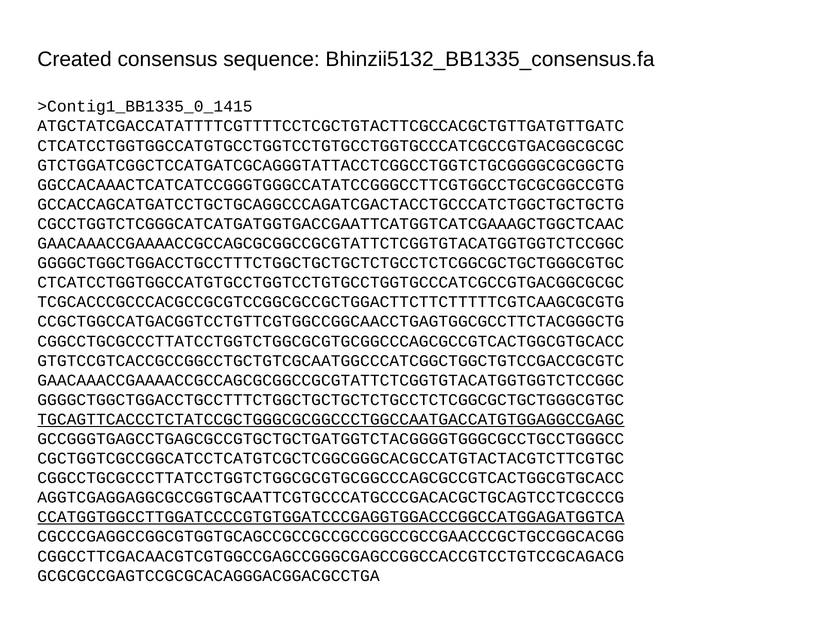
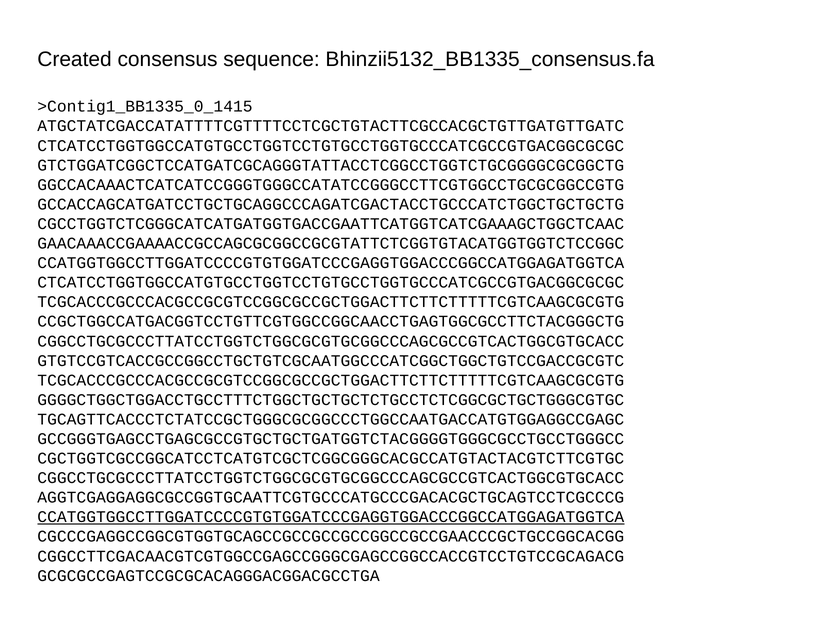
GGGGCTGGCTGGACCTGCCTTTCTGGCTGCTGCTCTGCCTCTCGGCGCTGCTGGGCGTGC: GGGGCTGGCTGGACCTGCCTTTCTGGCTGCTGCTCTGCCTCTCGGCGCTGCTGGGCGTGC -> CCATGGTGGCCTTGGATCCCCGTGTGGATCCCGAGGTGGACCCGGCCATGGAGATGGTCA (331, 263)
GAACAAACCGAAAACCGCCAGCGCGGCCGCGTATTCTCGGTGTACATGGTGGTCTCCGGC: GAACAAACCGAAAACCGCCAGCGCGGCCGCGTATTCTCGGTGTACATGGTGGTCTCCGGC -> TCGCACCCGCCCACGCCGCGTCCGGCGCCGCTGGACTTCTTCTTTTTCGTCAAGCGCGTG (331, 380)
TGCAGTTCACCCTCTATCCGCTGGGCGCGGCCCTGGCCAATGACCATGTGGAGGCCGAGC underline: present -> none (331, 419)
